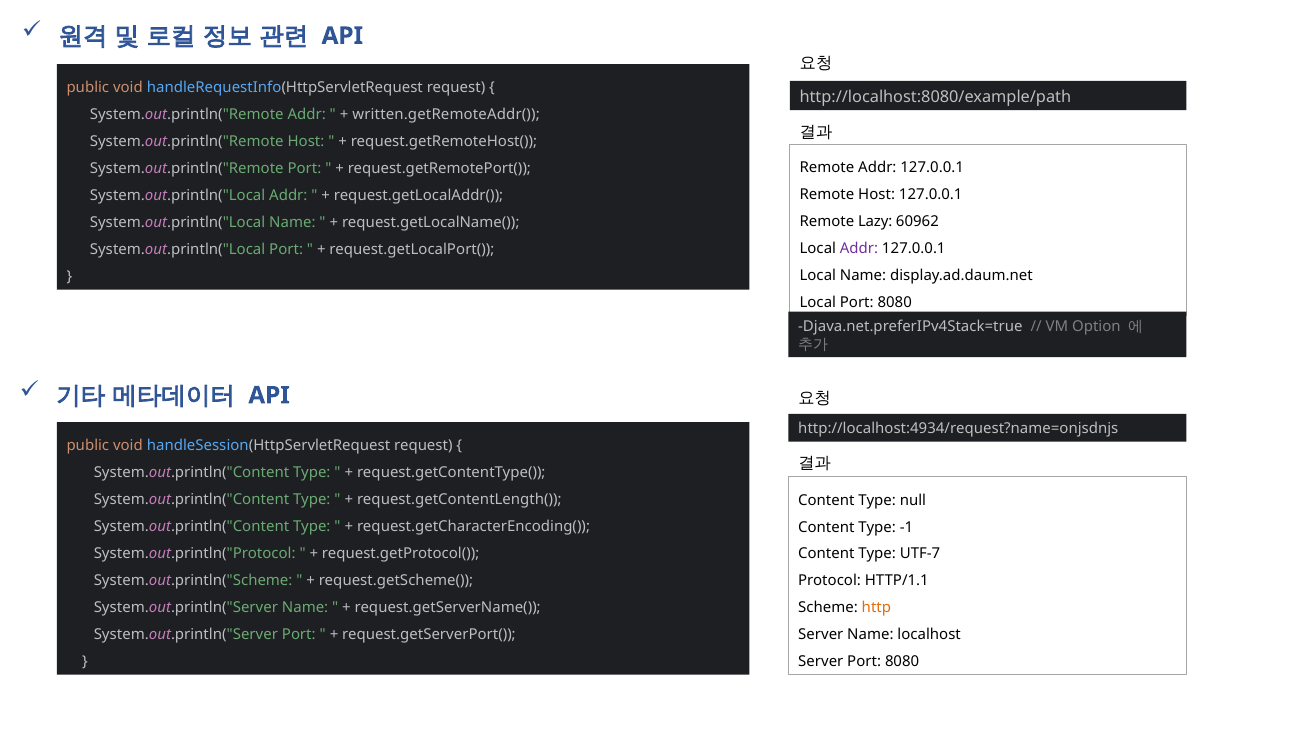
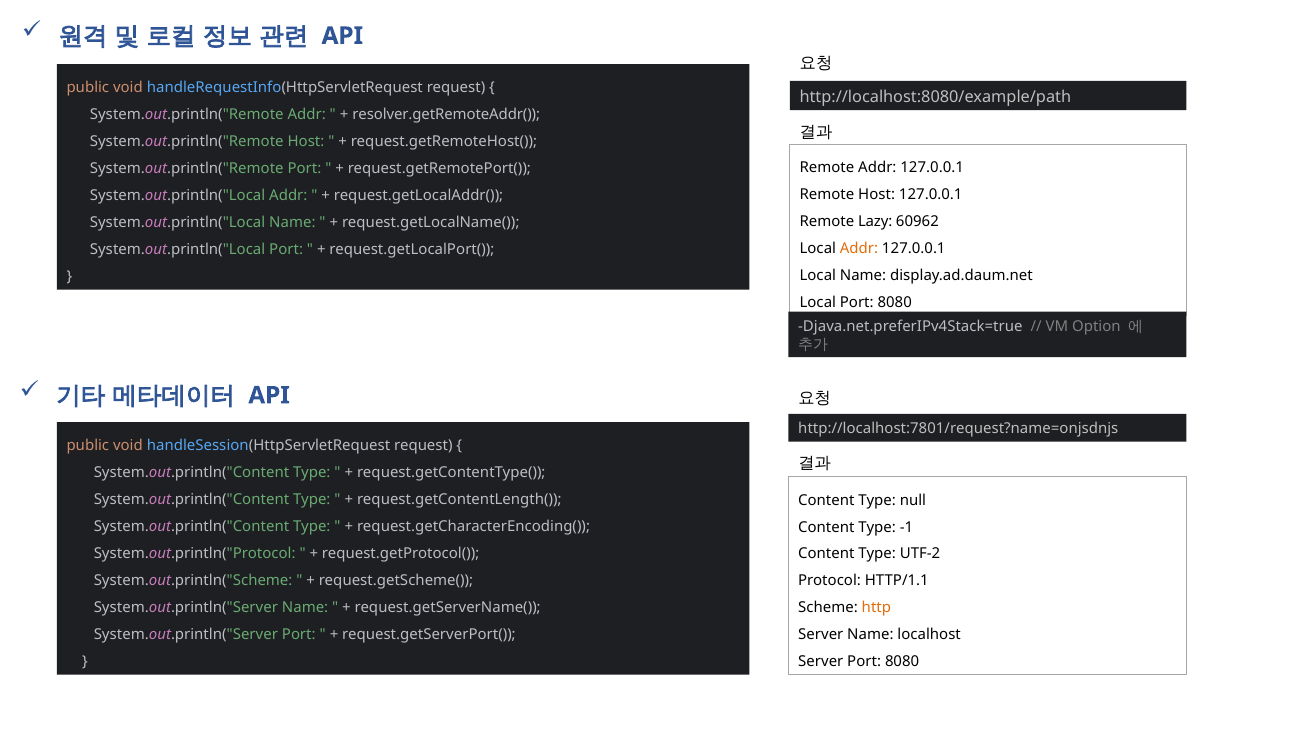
written.getRemoteAddr(: written.getRemoteAddr( -> resolver.getRemoteAddr( (446, 115)
Addr colour: purple -> orange (859, 249)
http://localhost:4934/request?name=onjsdnjs: http://localhost:4934/request?name=onjsdnjs -> http://localhost:7801/request?name=onjsdnjs (958, 429)
UTF-7: UTF-7 -> UTF-2 (920, 554)
